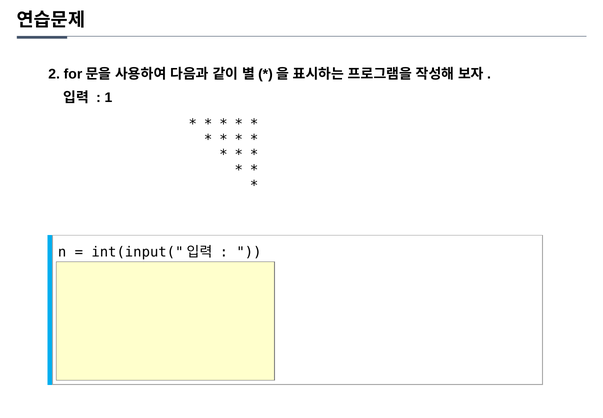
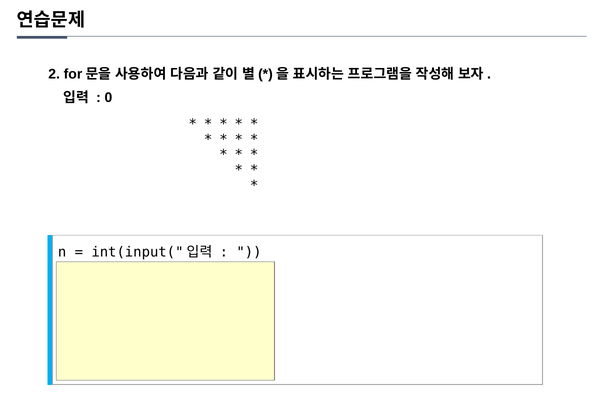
1: 1 -> 0 (108, 98)
